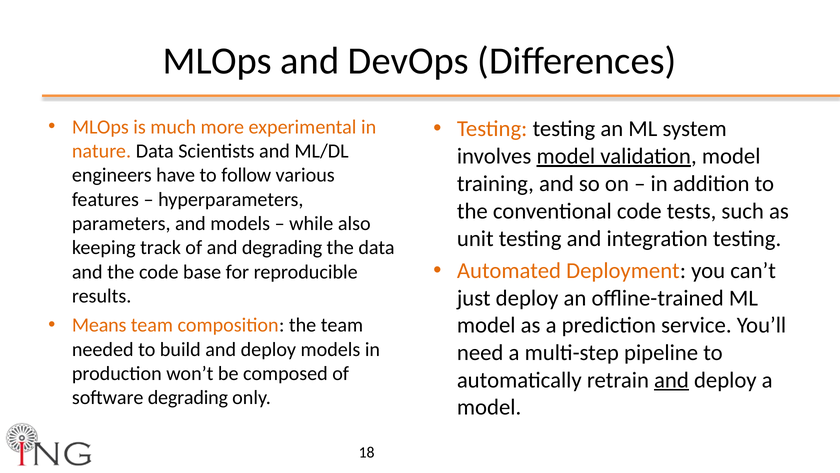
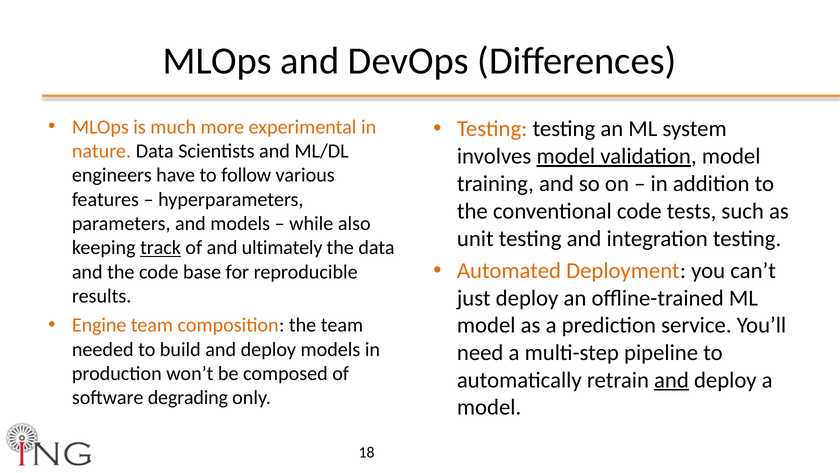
track underline: none -> present (161, 248)
and degrading: degrading -> ultimately (282, 248)
Means: Means -> Engine (99, 325)
